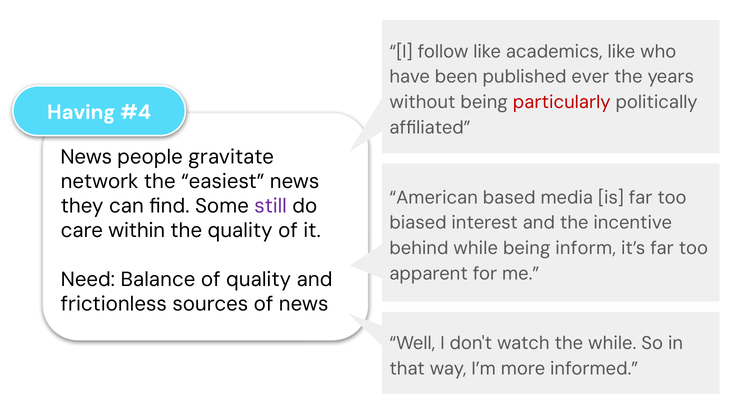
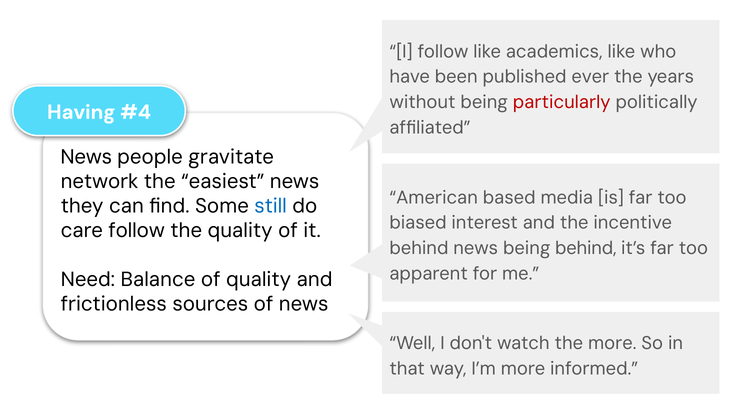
still colour: purple -> blue (271, 206)
care within: within -> follow (137, 230)
behind while: while -> news (476, 248)
being inform: inform -> behind (586, 248)
the while: while -> more (612, 343)
